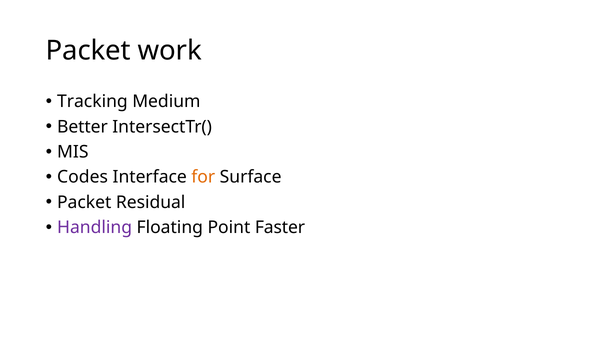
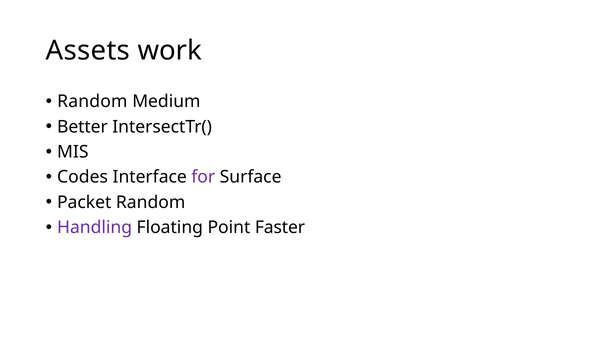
Packet: Packet -> Assets (88, 50)
Tracking: Tracking -> Random (92, 102)
for colour: orange -> purple (203, 177)
Packet Residual: Residual -> Random (151, 202)
